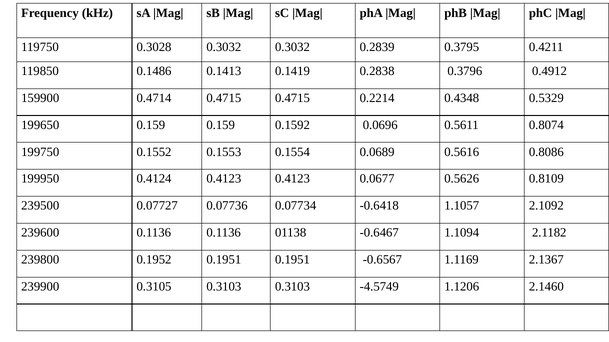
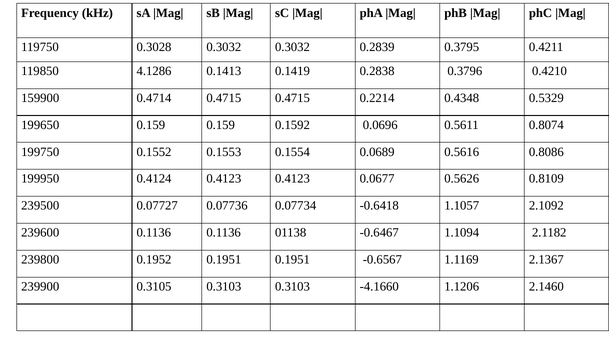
0.1486: 0.1486 -> 4.1286 (154, 71)
0.4912: 0.4912 -> 0.4210 (549, 71)
-4.5749: -4.5749 -> -4.1660 (379, 287)
